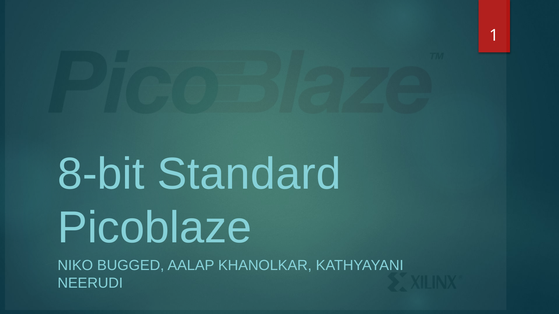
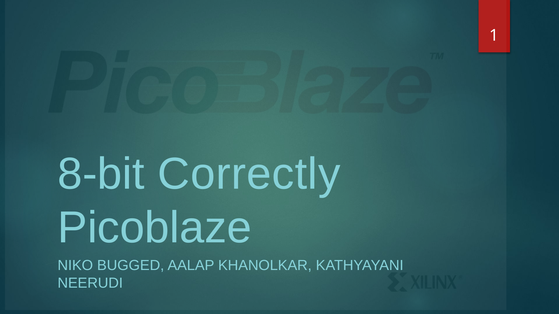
Standard: Standard -> Correctly (249, 174)
